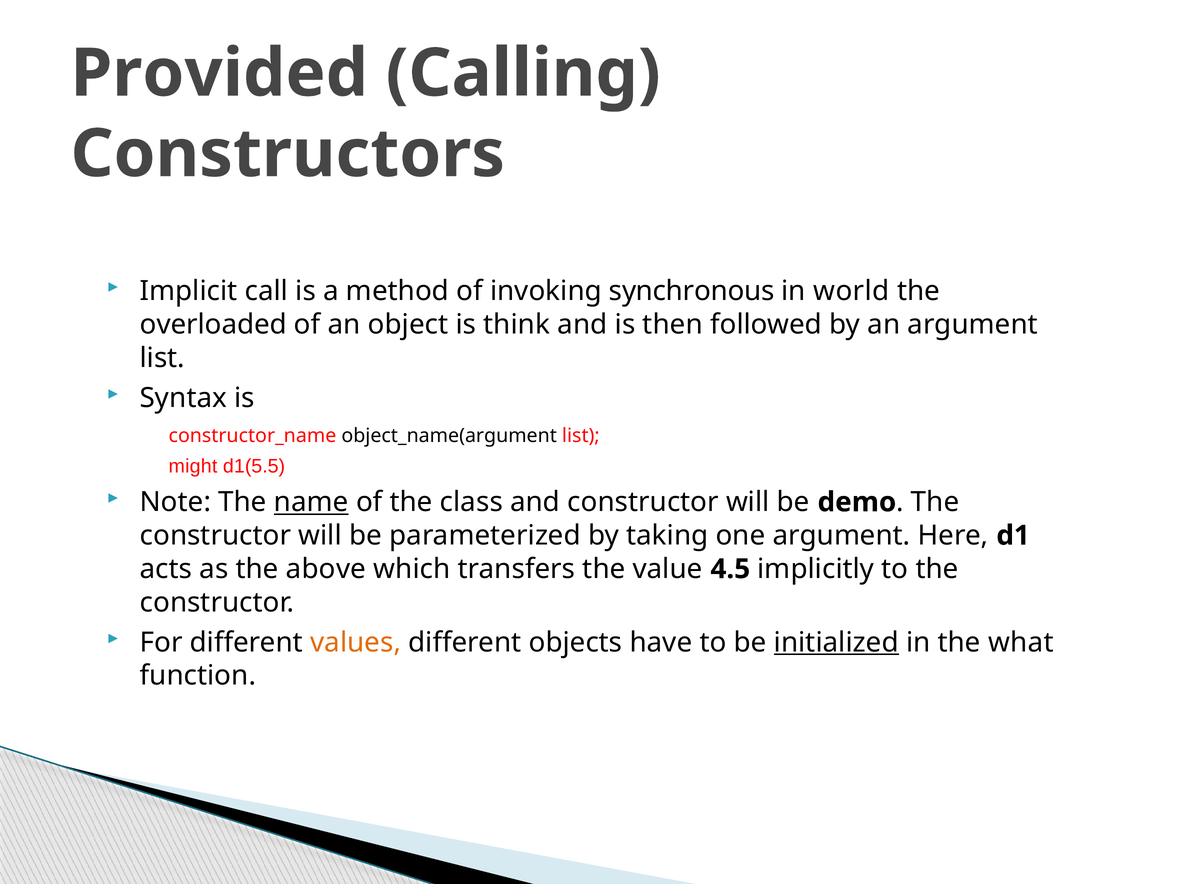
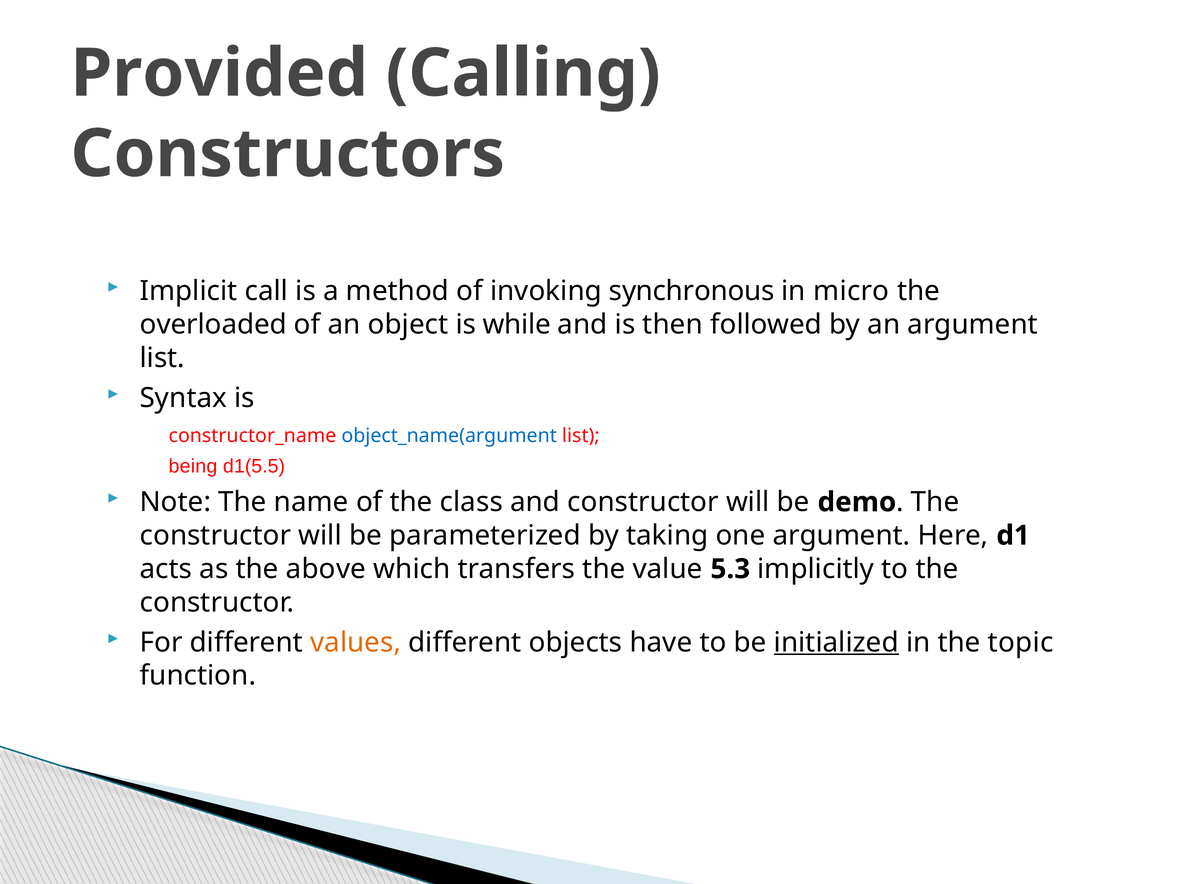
world: world -> micro (851, 291)
think: think -> while (517, 325)
object_name(argument colour: black -> blue (449, 436)
might: might -> being (193, 467)
name underline: present -> none (311, 502)
4.5: 4.5 -> 5.3 (730, 569)
what: what -> topic (1021, 643)
